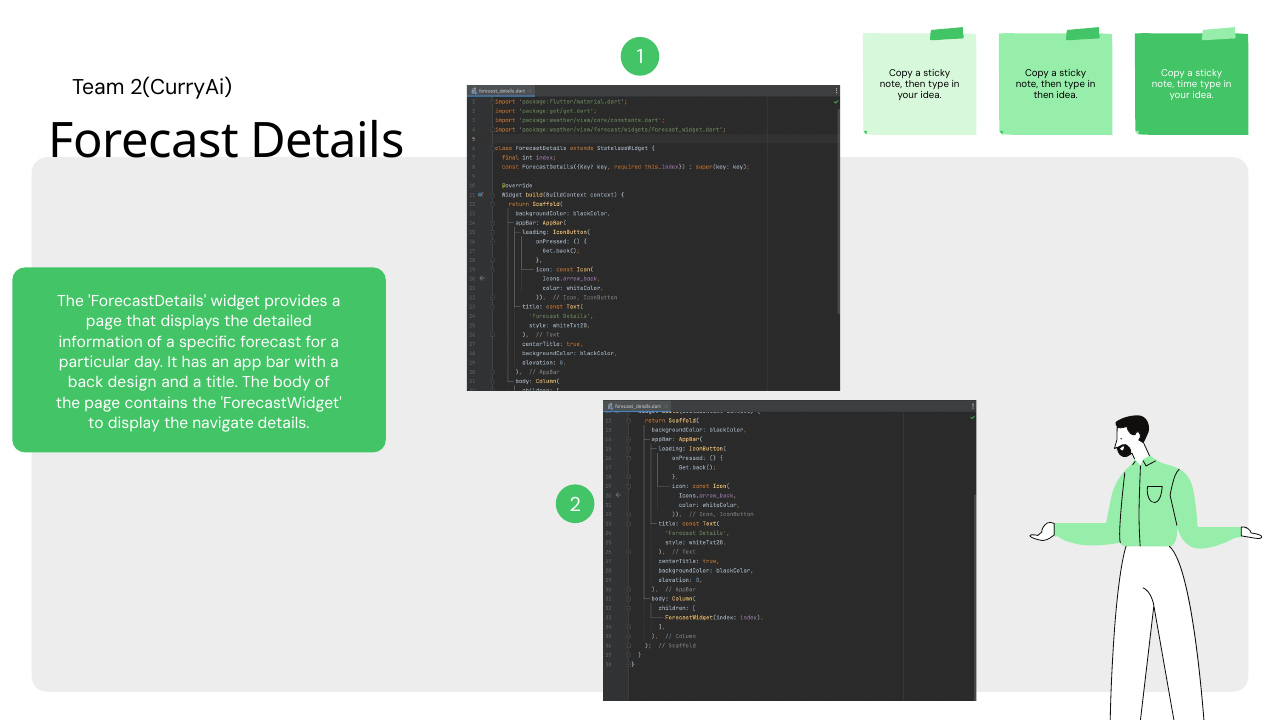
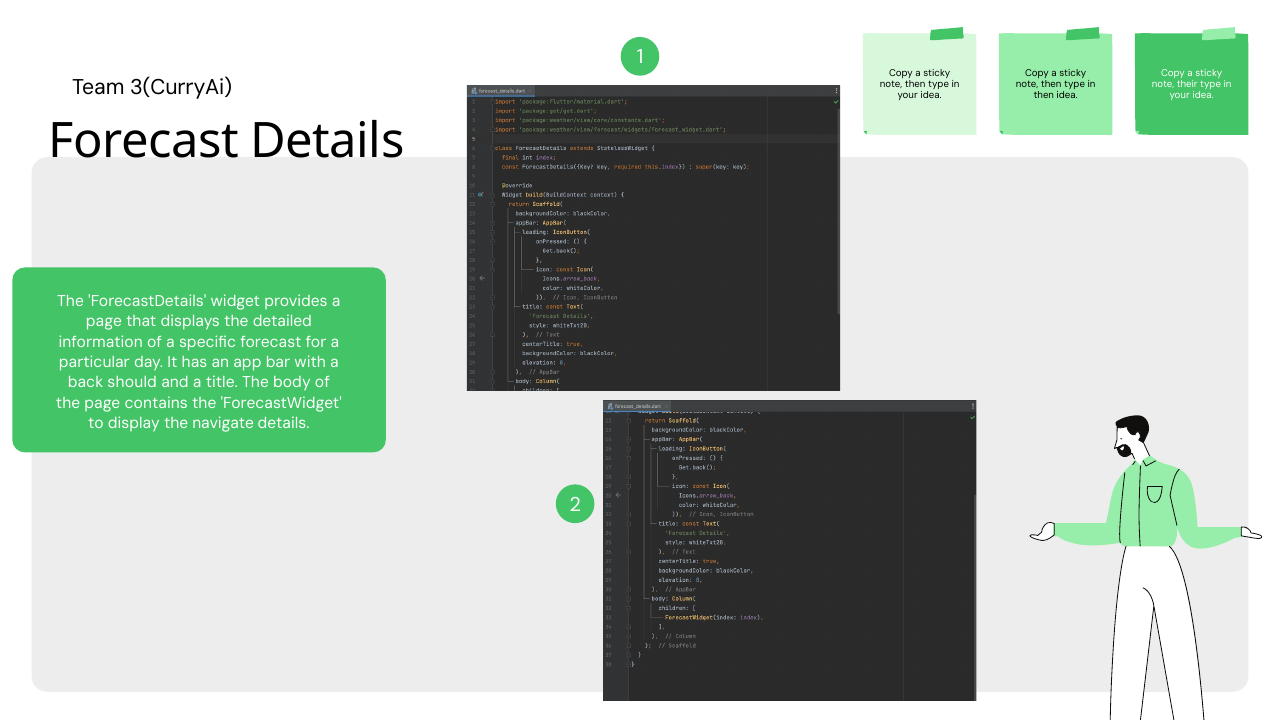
2(CurryAi: 2(CurryAi -> 3(CurryAi (181, 87)
time: time -> their (1187, 84)
design: design -> should (132, 383)
